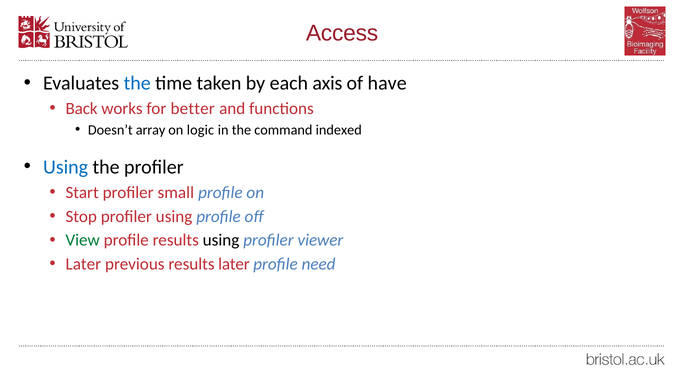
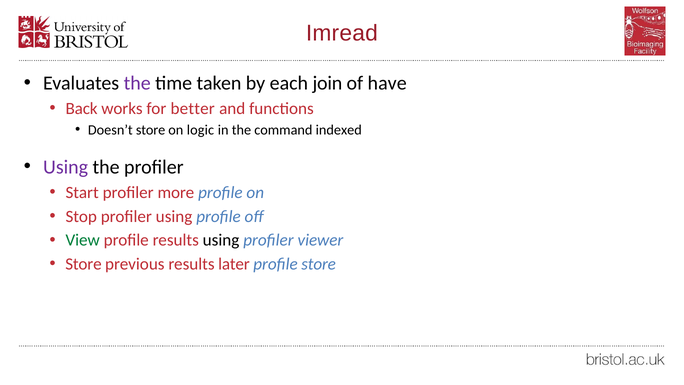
Access: Access -> Imread (342, 33)
the colour: blue -> purple (137, 83)
axis: axis -> join (327, 83)
Doesn’t array: array -> store (151, 130)
Using colour: blue -> purple (66, 167)
small: small -> more (176, 192)
Later: Later -> Store (83, 264)
profile need: need -> store (319, 264)
